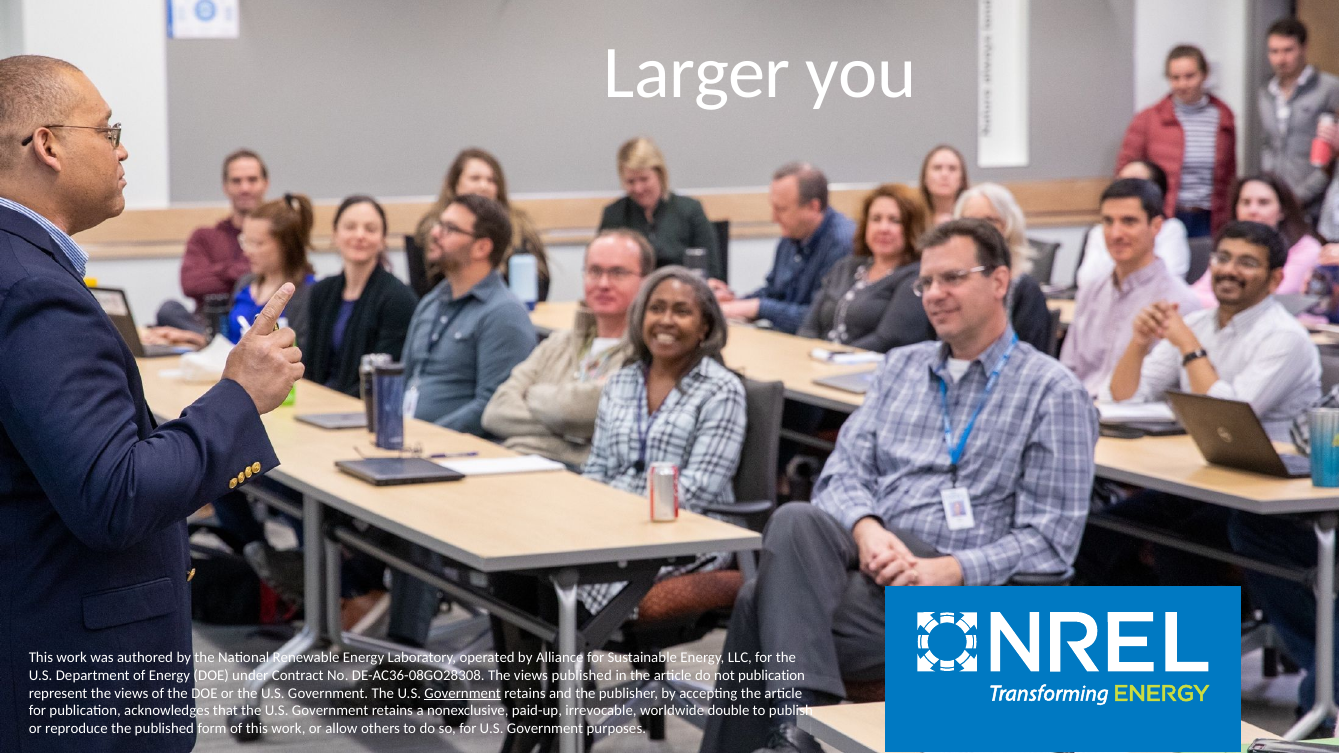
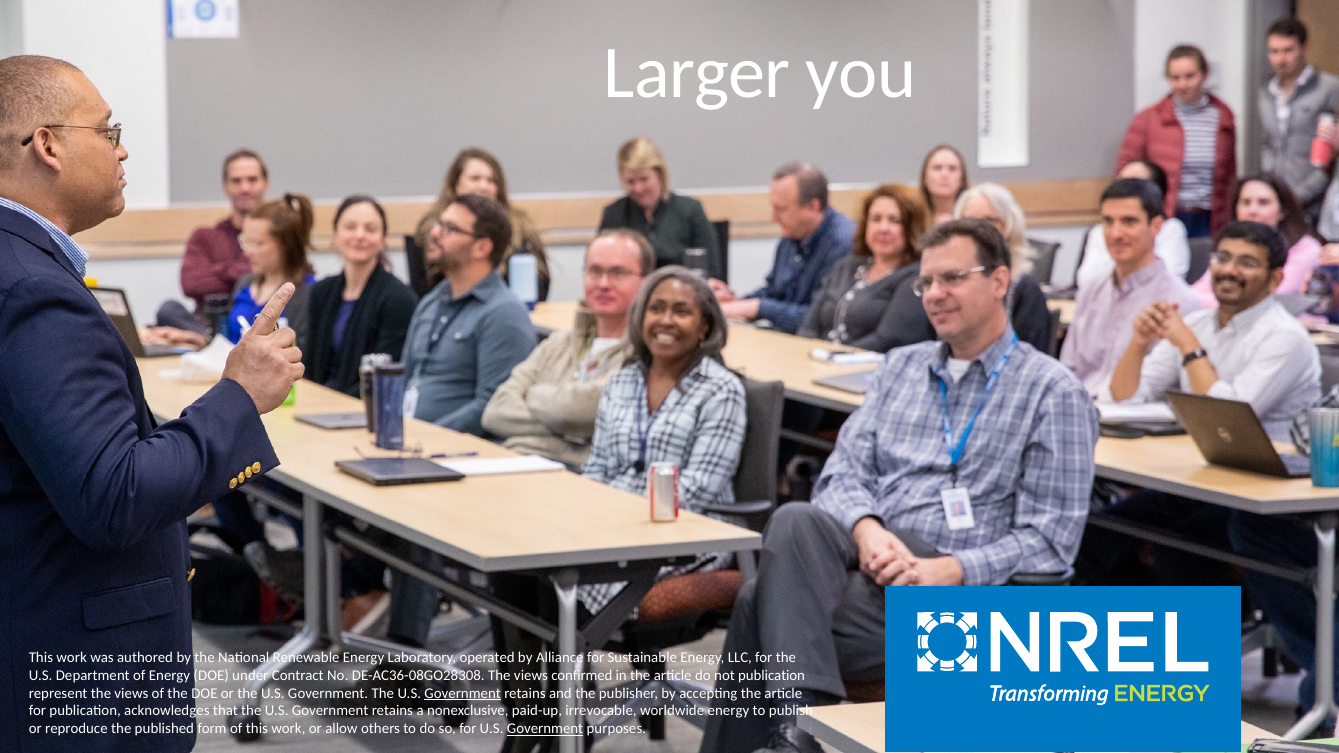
views published: published -> confirmed (582, 676)
worldwide double: double -> energy (729, 711)
Government underline: none -> present (545, 729)
